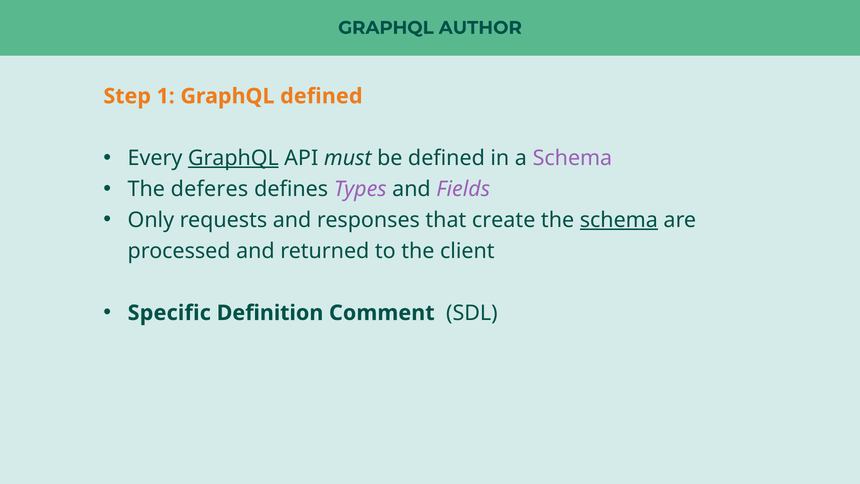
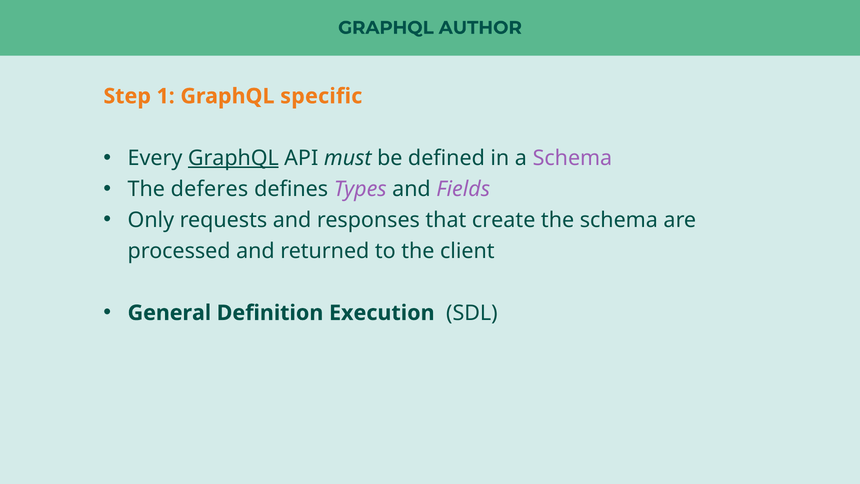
GraphQL defined: defined -> specific (321, 96)
schema underline: present -> none (619, 220)
Specific: Specific -> General (169, 313)
Comment: Comment -> Execution (382, 313)
